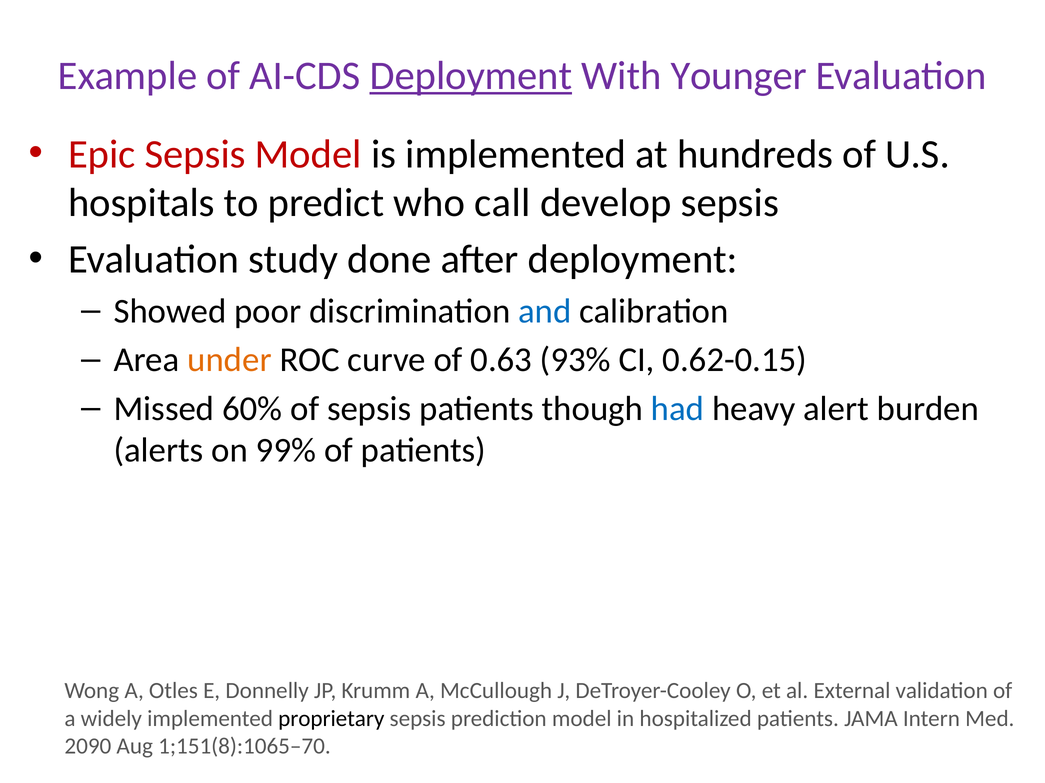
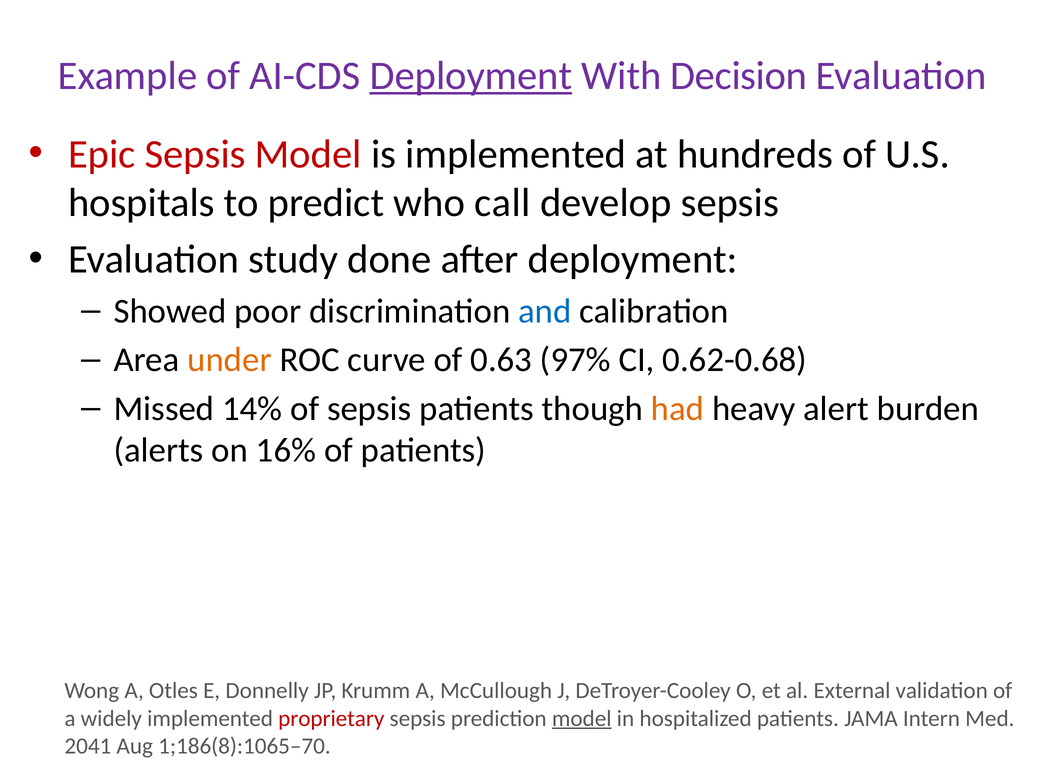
Younger: Younger -> Decision (739, 76)
93%: 93% -> 97% (575, 360)
0.62-0.15: 0.62-0.15 -> 0.62-0.68 (735, 360)
60%: 60% -> 14% (252, 409)
had colour: blue -> orange (677, 409)
99%: 99% -> 16% (286, 451)
proprietary colour: black -> red (331, 719)
model underline: none -> present (582, 719)
2090: 2090 -> 2041 (88, 747)
1;151(8):1065–70: 1;151(8):1065–70 -> 1;186(8):1065–70 (244, 747)
